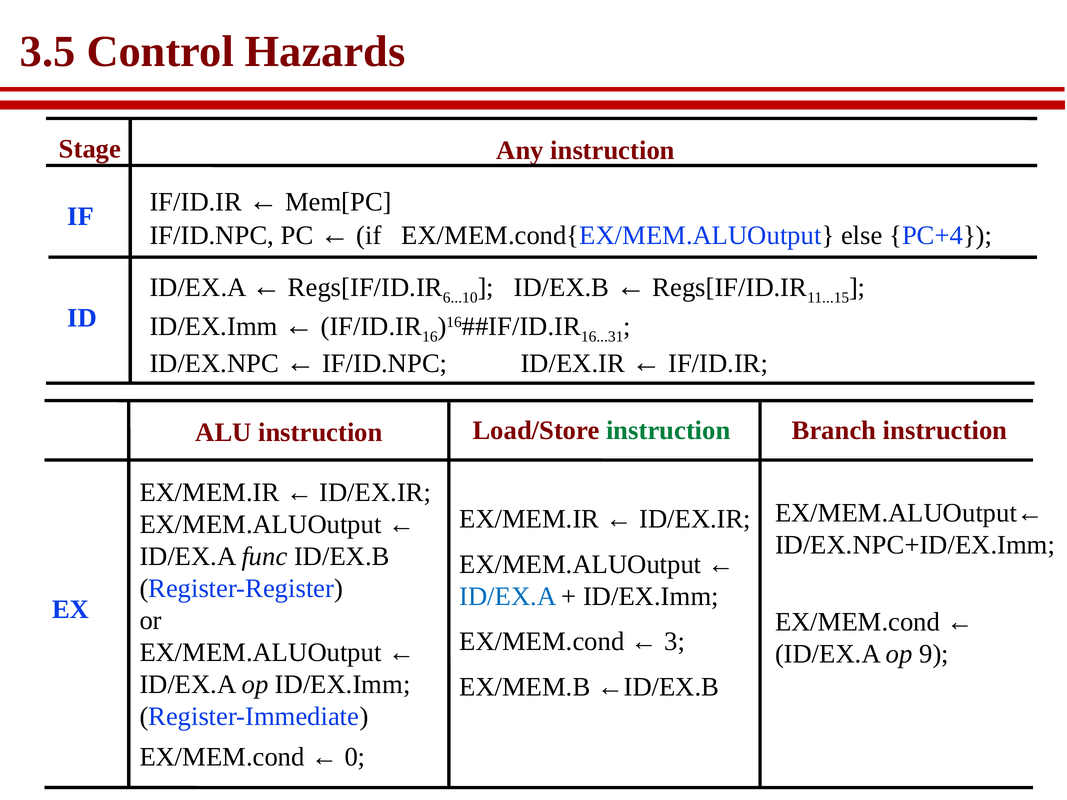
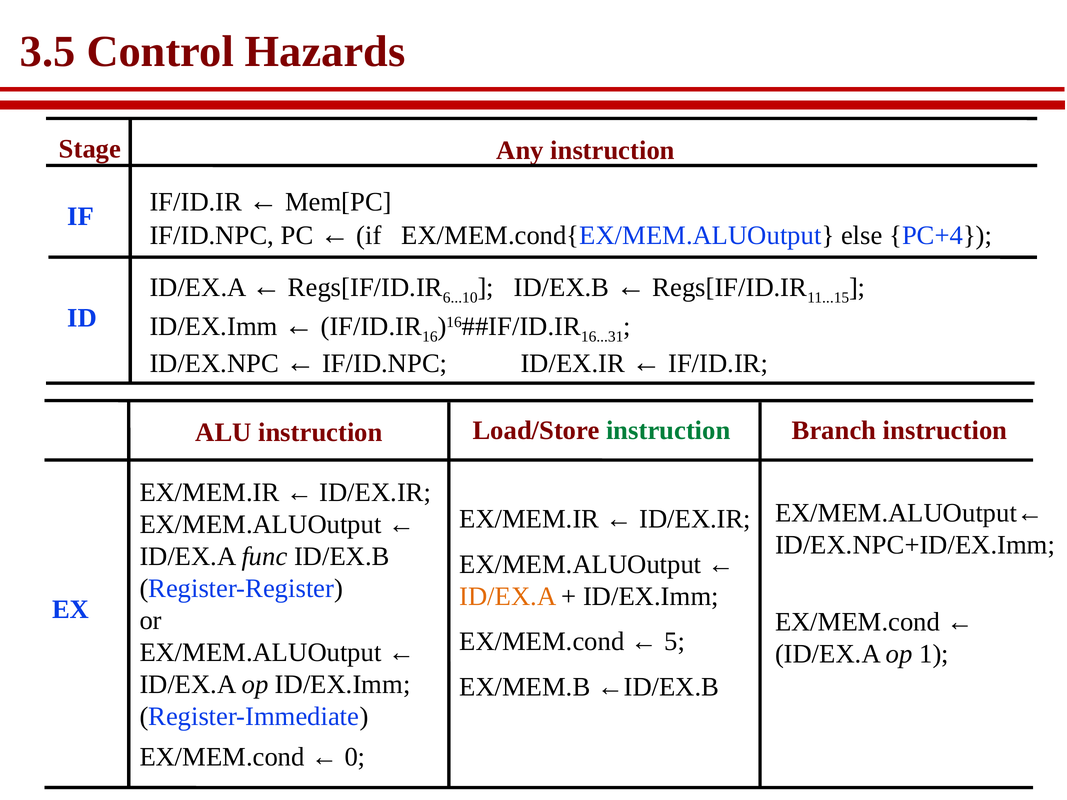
ID/EX.A colour: blue -> orange (508, 596)
3: 3 -> 5 (675, 642)
9: 9 -> 1 (934, 654)
